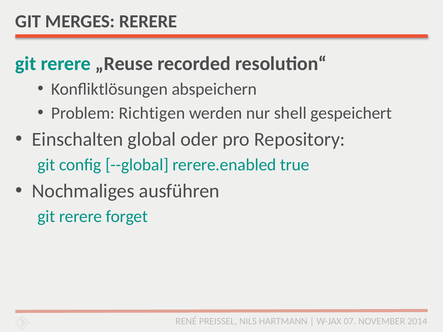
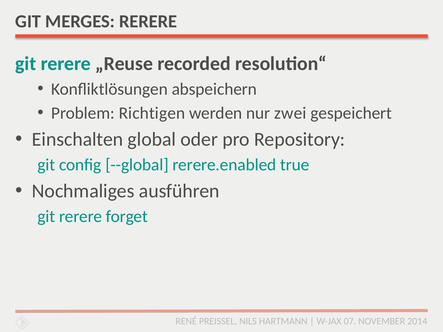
shell: shell -> zwei (290, 113)
